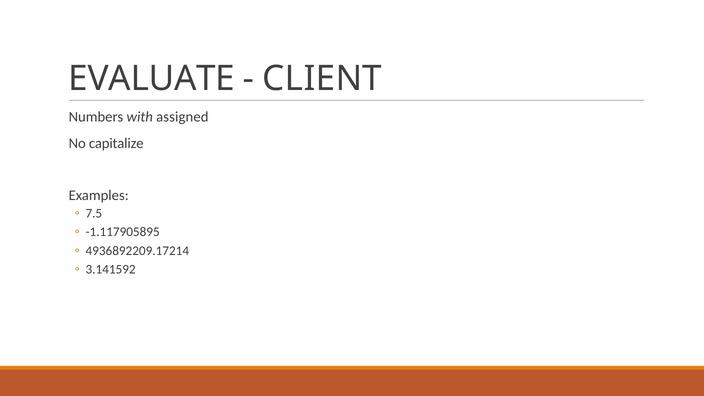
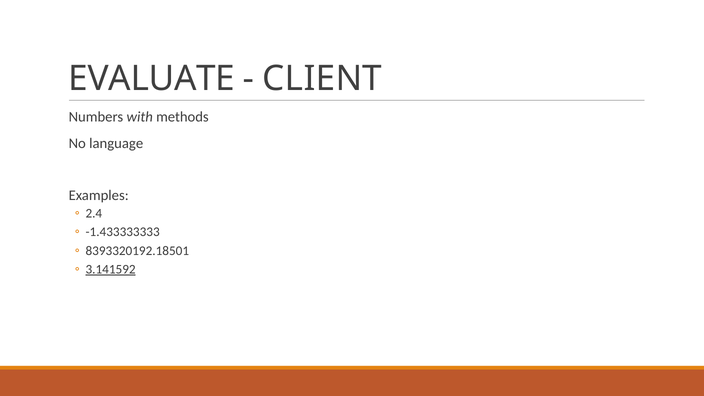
assigned: assigned -> methods (182, 117)
capitalize: capitalize -> language (116, 143)
7.5: 7.5 -> 2.4 (94, 213)
-1.117905895: -1.117905895 -> -1.433333333 (123, 232)
4936892209.17214: 4936892209.17214 -> 8393320192.18501 (137, 251)
3.141592 underline: none -> present (111, 269)
